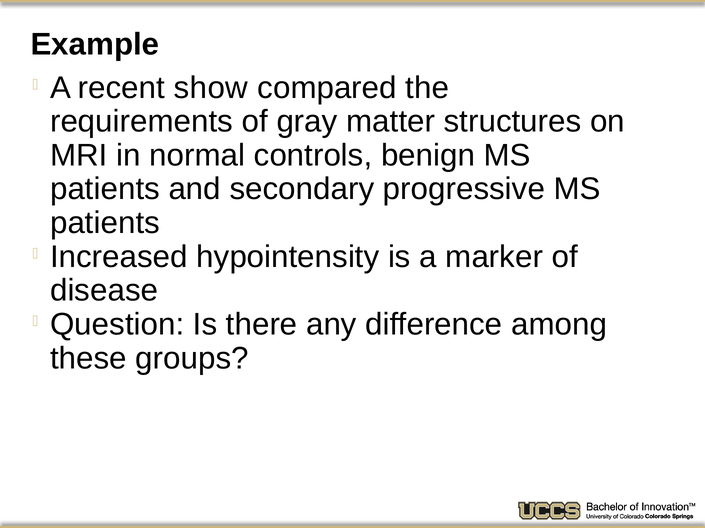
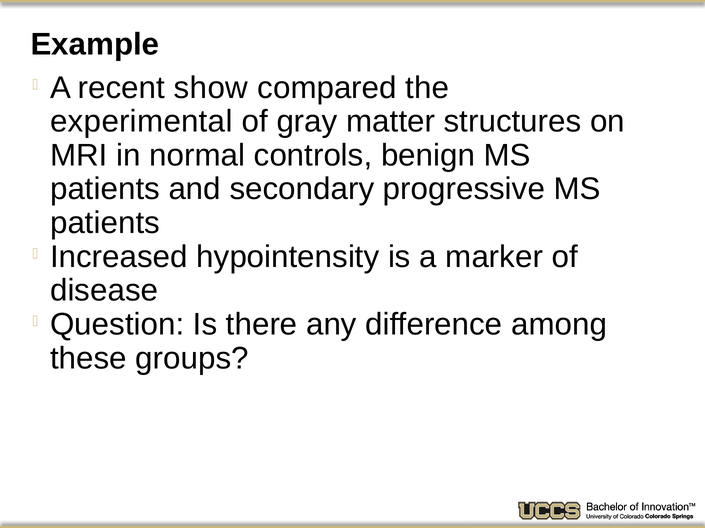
requirements: requirements -> experimental (141, 122)
